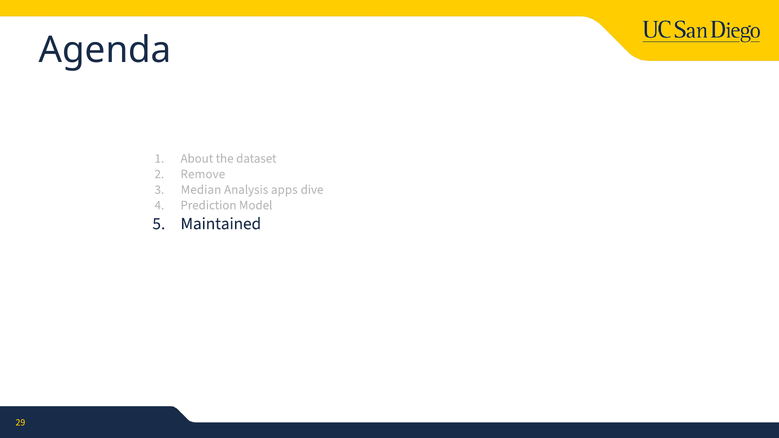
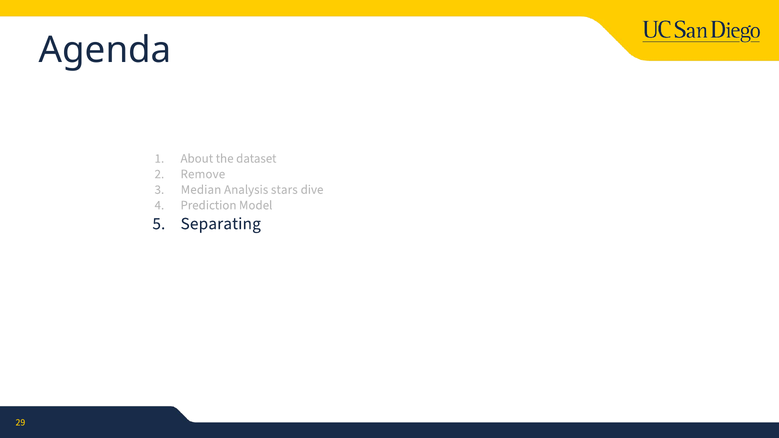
apps: apps -> stars (284, 190)
Maintained: Maintained -> Separating (221, 224)
